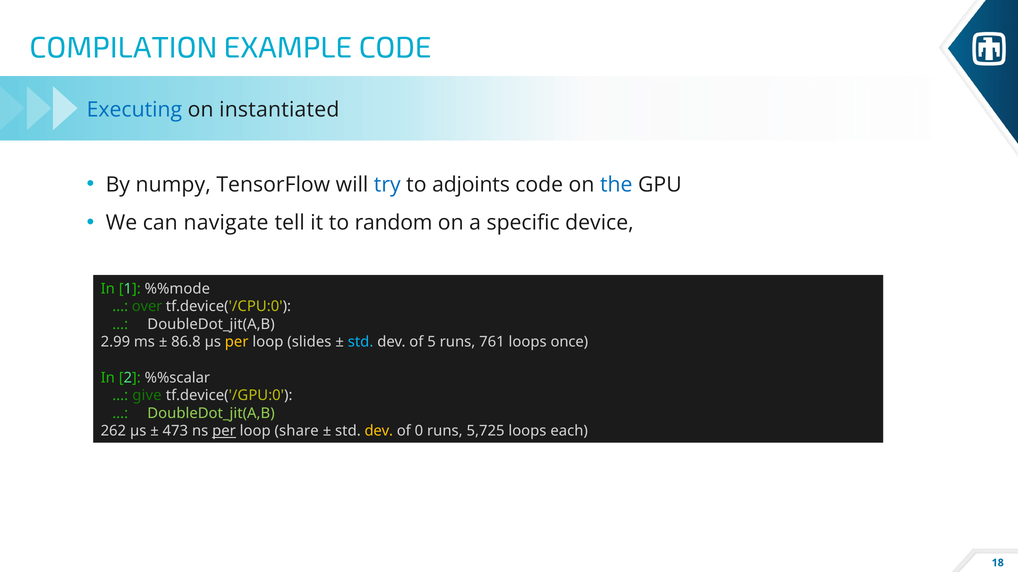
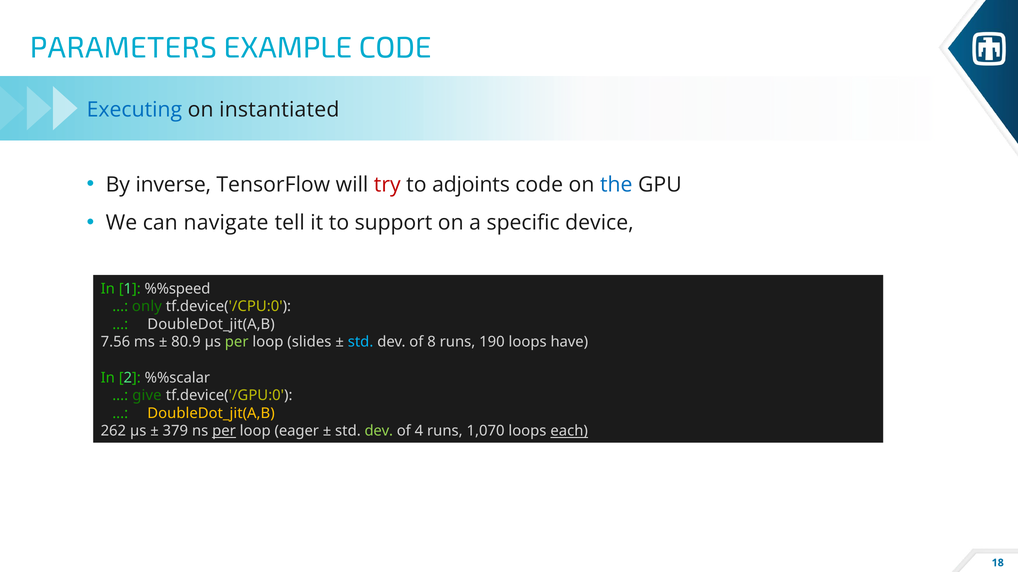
COMPILATION: COMPILATION -> PARAMETERS (123, 48)
numpy: numpy -> inverse (173, 185)
try colour: blue -> red (387, 185)
random: random -> support (393, 223)
%%mode: %%mode -> %%speed (177, 289)
over: over -> only (147, 307)
2.99: 2.99 -> 7.56 (115, 342)
86.8: 86.8 -> 80.9 (186, 342)
per colour: yellow -> light green (237, 342)
5: 5 -> 8 (432, 342)
761: 761 -> 190 (492, 342)
once: once -> have (569, 342)
DoubleDot_jit(A,B colour: light green -> yellow (211, 414)
473: 473 -> 379 (175, 432)
share: share -> eager (297, 432)
dev colour: yellow -> light green (379, 432)
0: 0 -> 4 (419, 432)
5,725: 5,725 -> 1,070 (486, 432)
each underline: none -> present (569, 432)
